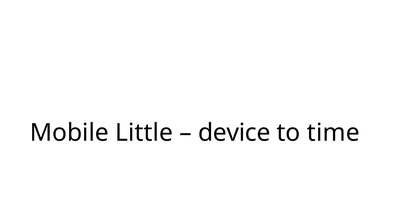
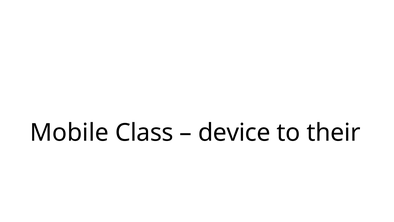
Little: Little -> Class (144, 133)
time: time -> their (334, 133)
